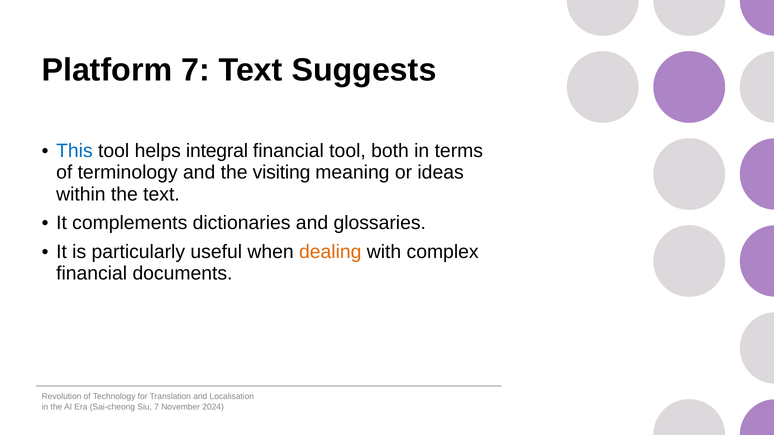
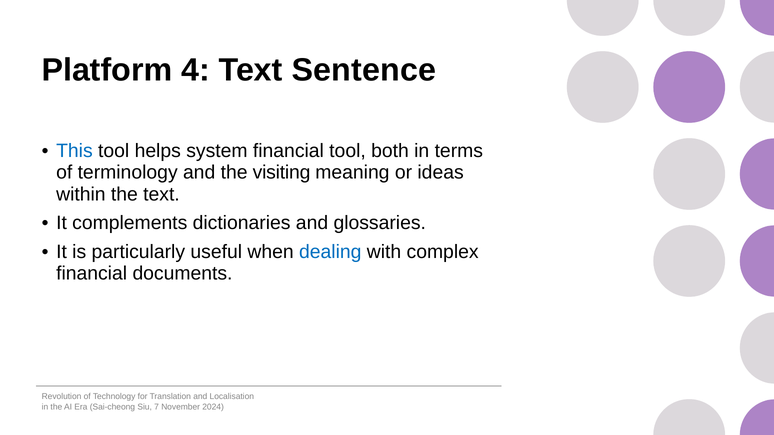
Platform 7: 7 -> 4 (196, 70)
Suggests: Suggests -> Sentence (364, 70)
integral: integral -> system (217, 151)
dealing colour: orange -> blue (330, 252)
